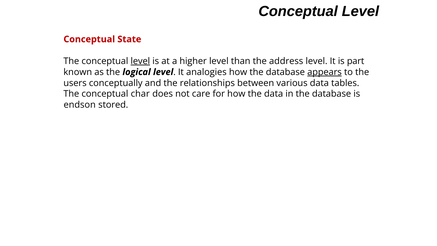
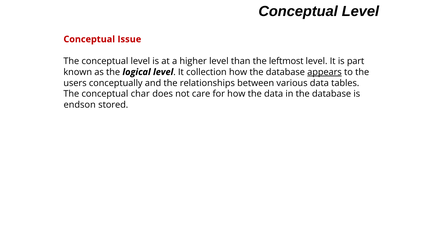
State: State -> Issue (129, 39)
level underline: present -> none (140, 61)
address: address -> leftmost (286, 61)
analogies: analogies -> collection (206, 72)
